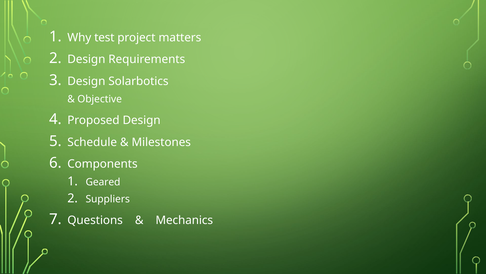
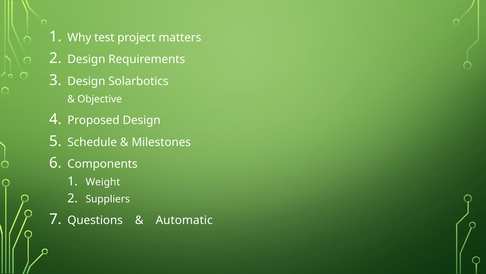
Geared: Geared -> Weight (103, 182)
Mechanics: Mechanics -> Automatic (184, 220)
